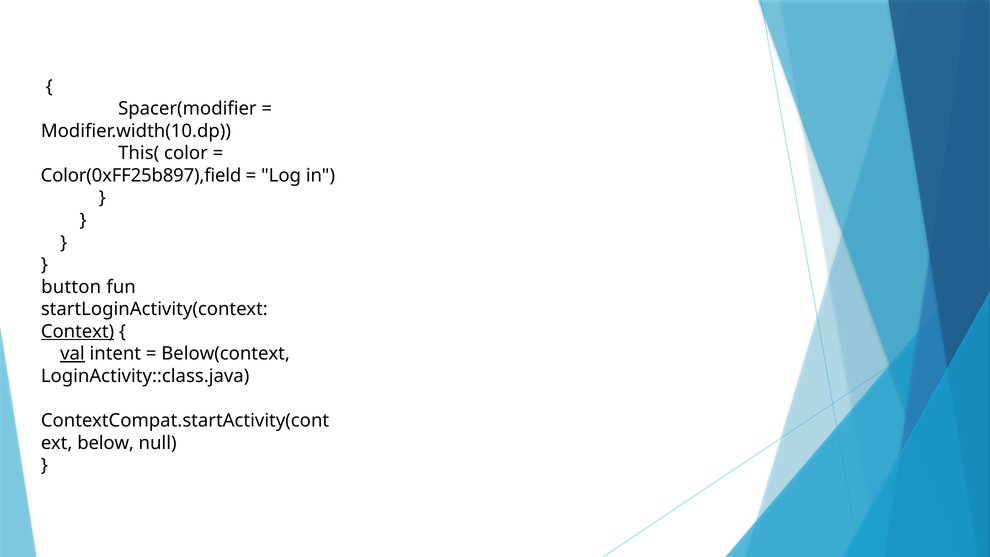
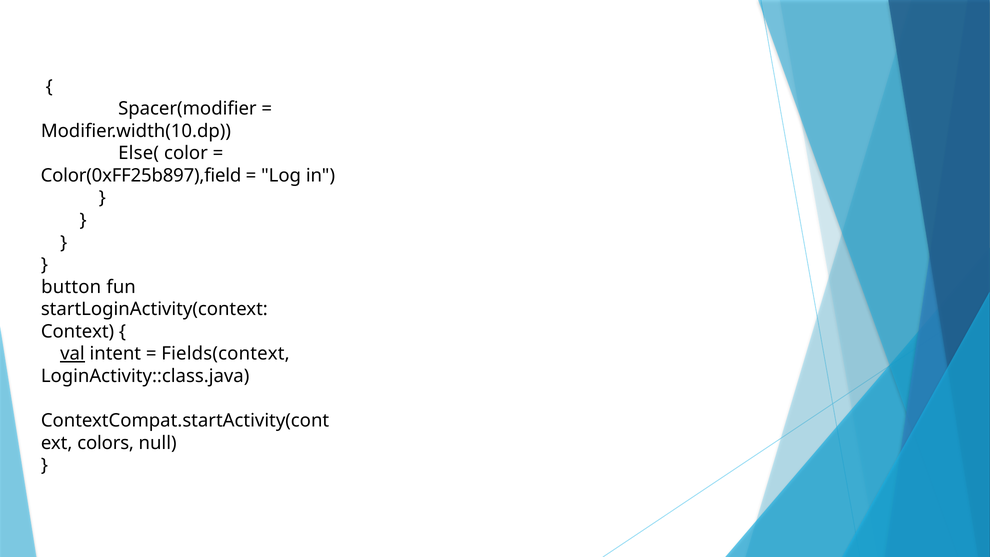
This(: This( -> Else( (139, 153)
Context underline: present -> none (78, 331)
Below(context: Below(context -> Fields(context (225, 354)
below: below -> colors (106, 443)
